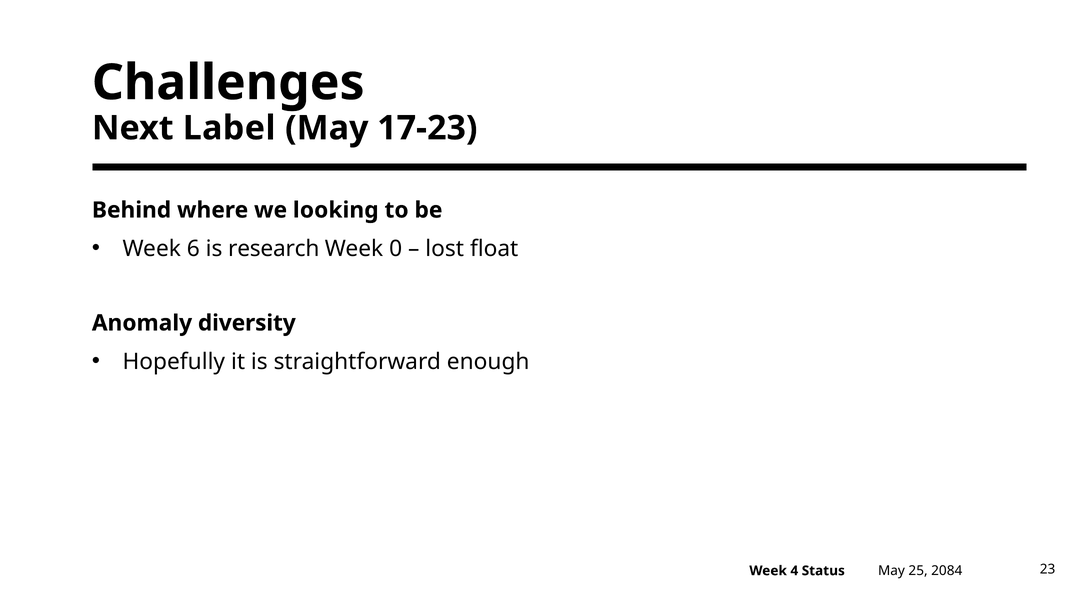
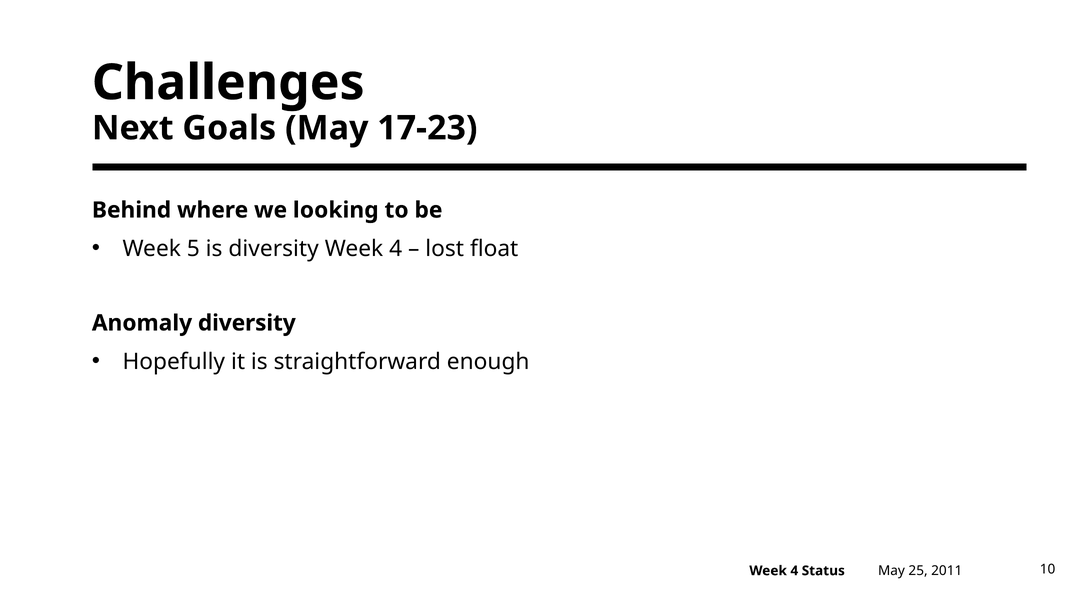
Label: Label -> Goals (229, 128)
6: 6 -> 5 (193, 249)
is research: research -> diversity (274, 249)
0: 0 -> 4 (396, 249)
2084: 2084 -> 2011 (947, 571)
23: 23 -> 10 (1048, 570)
